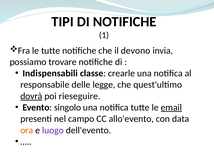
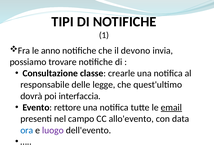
le tutte: tutte -> anno (51, 51)
Indispensabili: Indispensabili -> Consultazione (50, 74)
dovrà underline: present -> none (31, 96)
rieseguire: rieseguire -> interfaccia (80, 96)
singolo: singolo -> rettore (68, 108)
ora colour: orange -> blue (27, 131)
